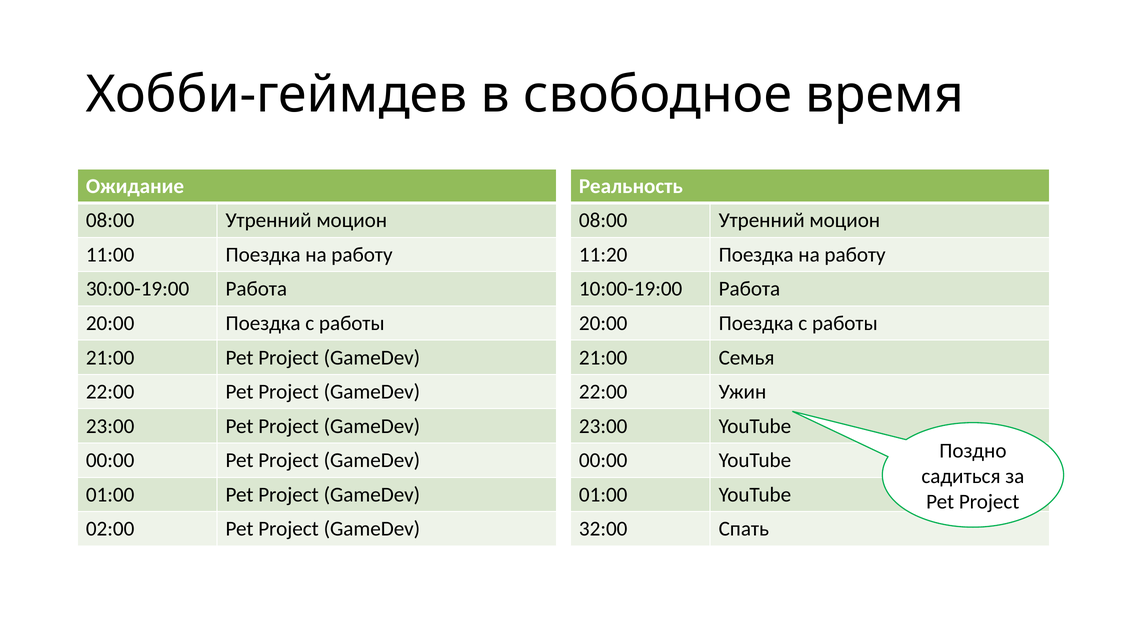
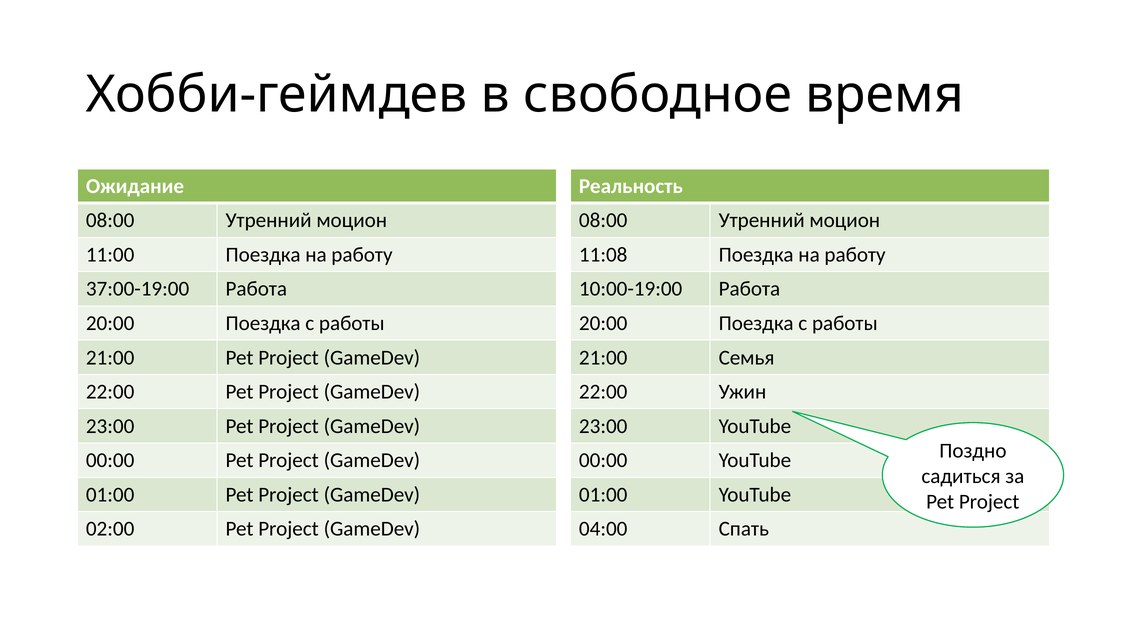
11:20: 11:20 -> 11:08 (603, 255)
30:00-19:00: 30:00-19:00 -> 37:00-19:00 (138, 289)
32:00: 32:00 -> 04:00 (603, 529)
